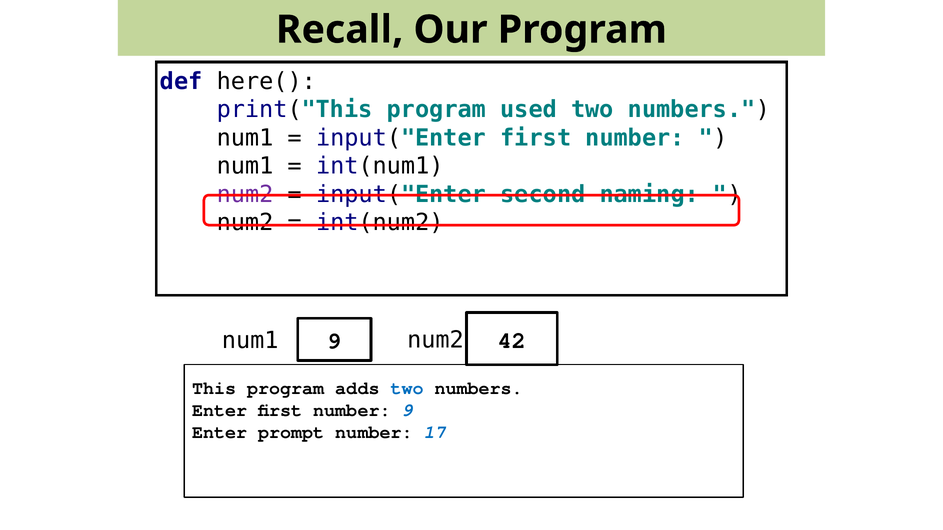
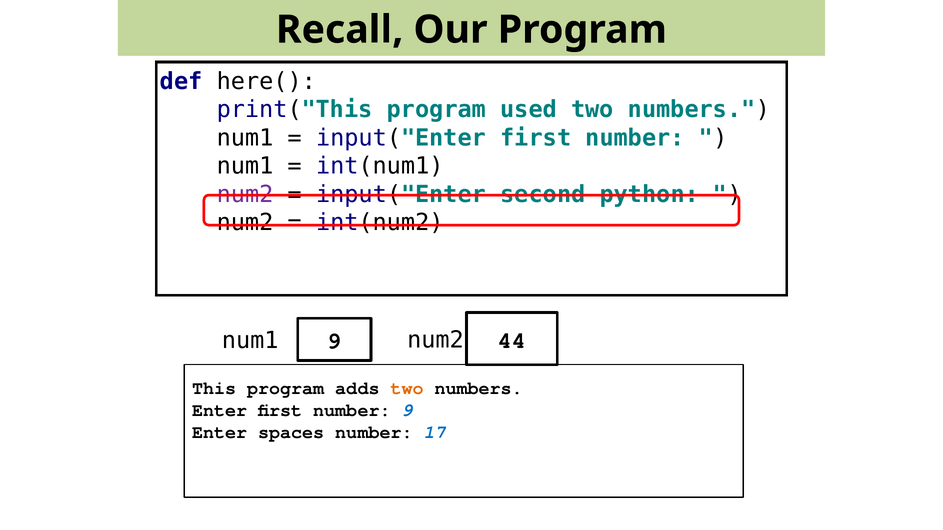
naming: naming -> python (649, 195)
42: 42 -> 44 (512, 341)
two colour: blue -> orange (407, 388)
prompt: prompt -> spaces (291, 432)
